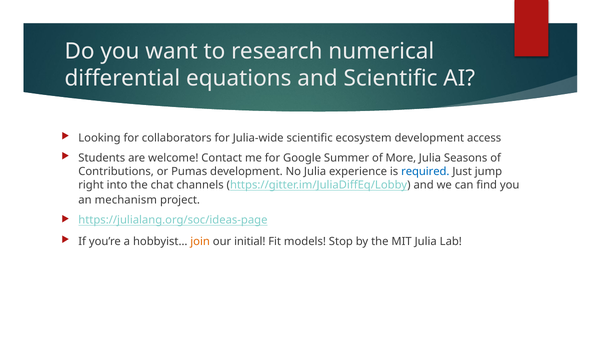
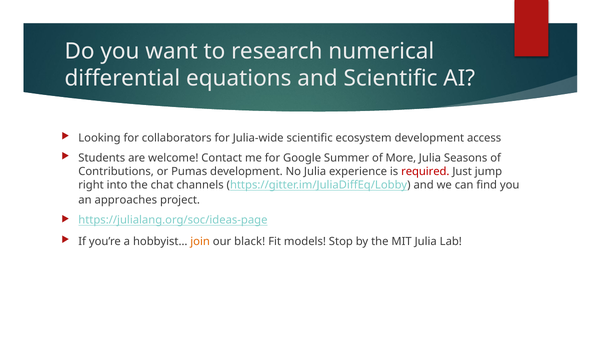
required colour: blue -> red (425, 171)
mechanism: mechanism -> approaches (126, 200)
initial: initial -> black (250, 242)
